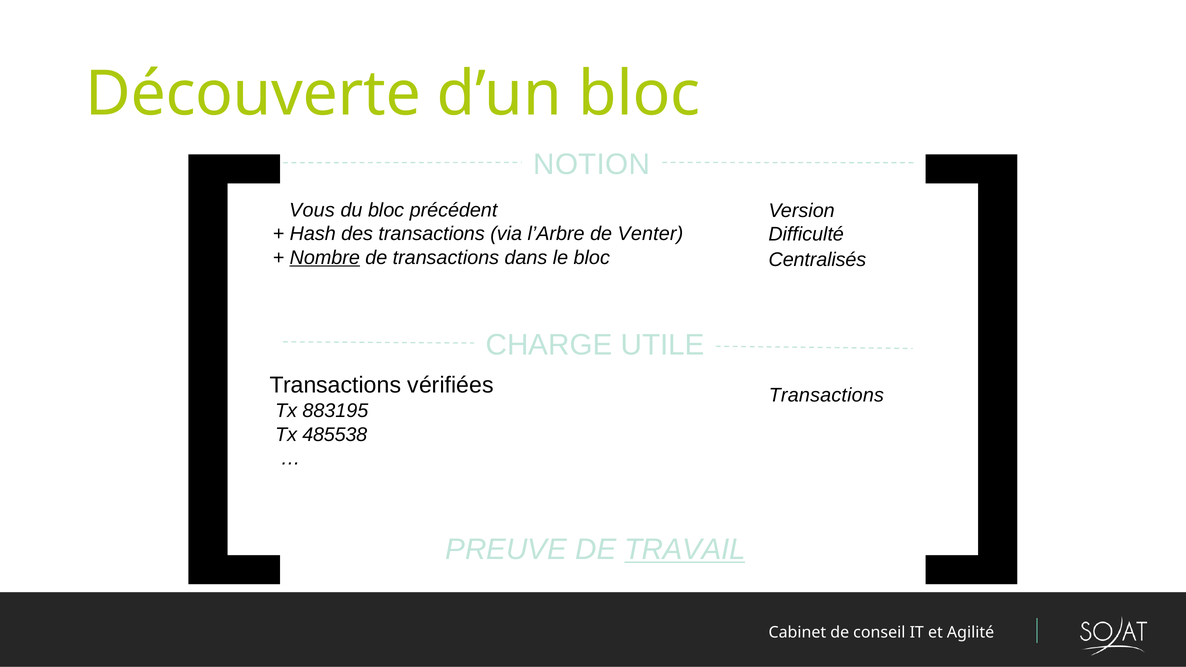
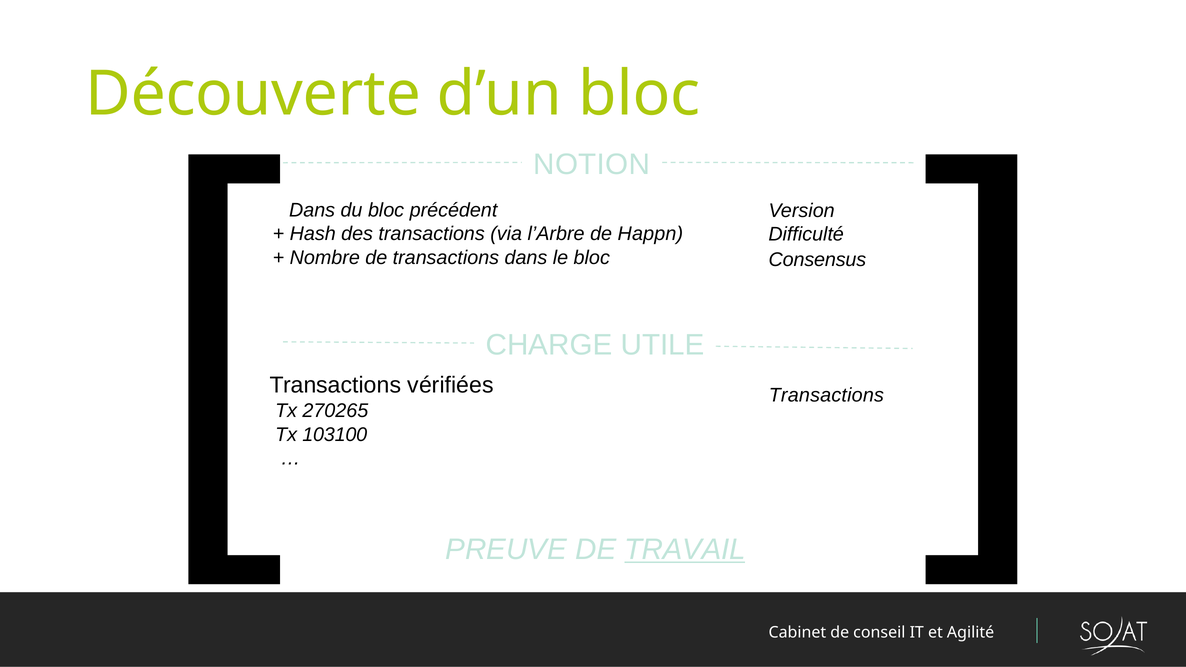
Vous: Vous -> Dans (312, 210)
Venter: Venter -> Happn (650, 234)
Nombre underline: present -> none (325, 258)
Centralisés: Centralisés -> Consensus (817, 260)
883195: 883195 -> 270265 (335, 411)
485538: 485538 -> 103100 (335, 435)
